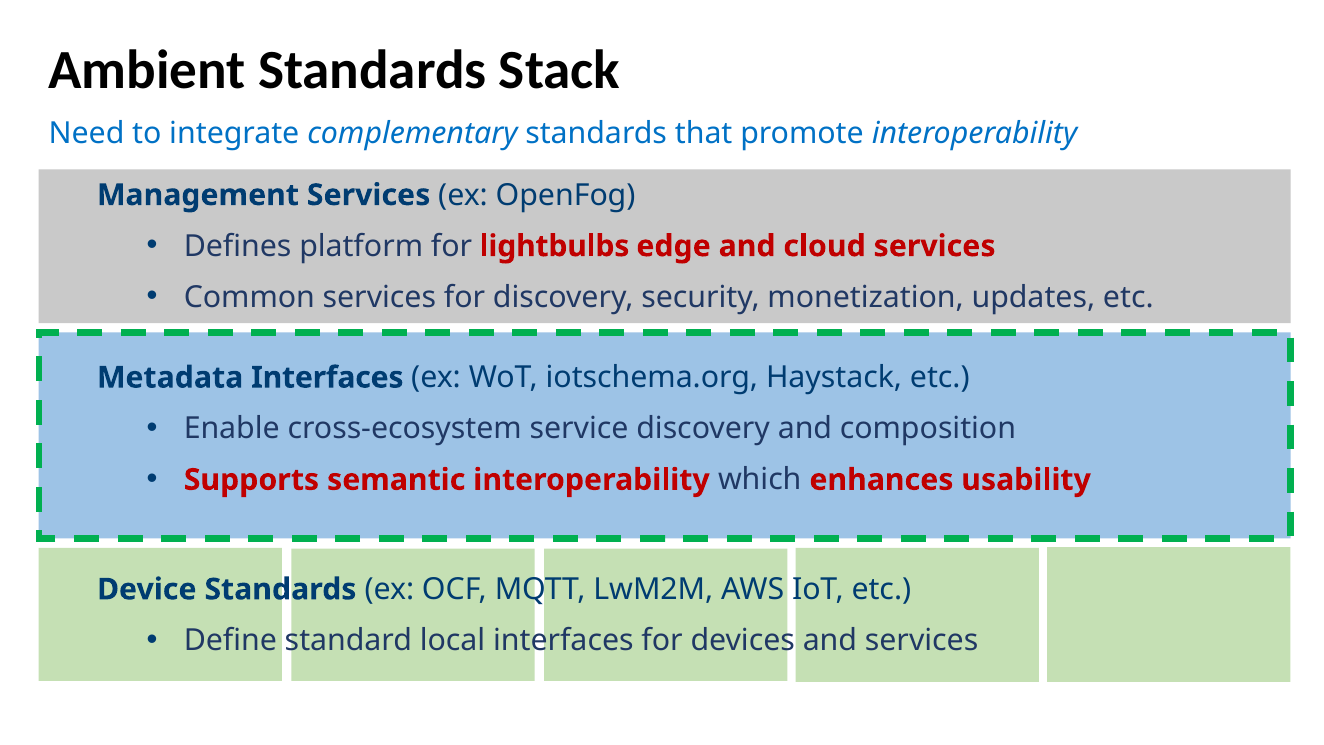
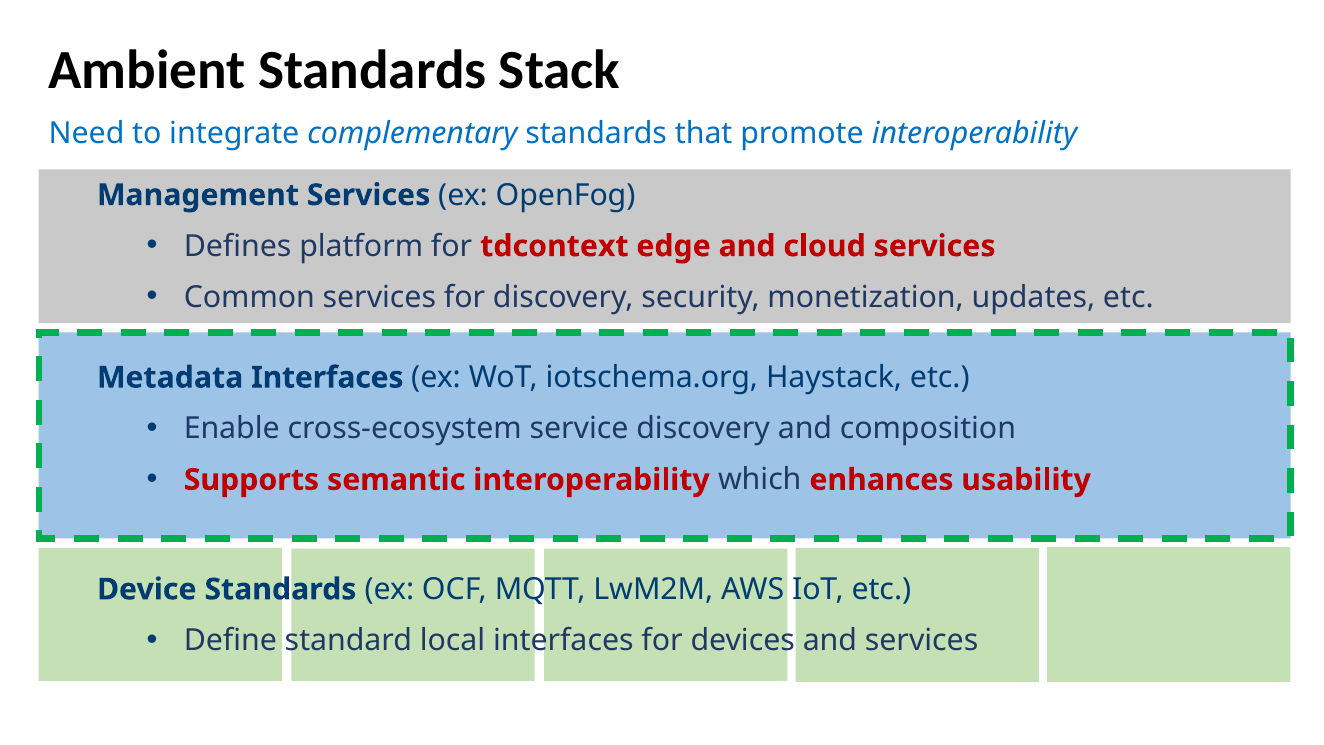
lightbulbs: lightbulbs -> tdcontext (554, 246)
